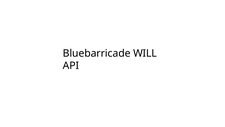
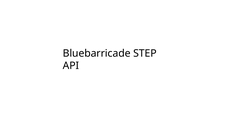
WILL: WILL -> STEP (145, 53)
